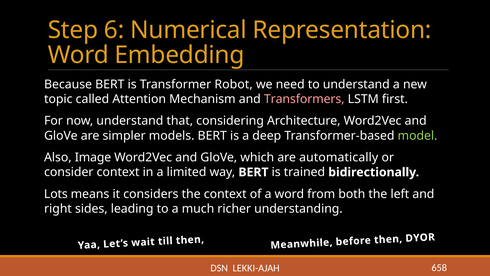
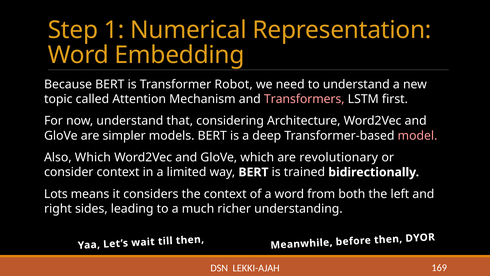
6: 6 -> 1 (114, 30)
model colour: light green -> pink (418, 135)
Also Image: Image -> Which (93, 157)
automatically: automatically -> revolutionary (339, 157)
658: 658 -> 169 (439, 268)
